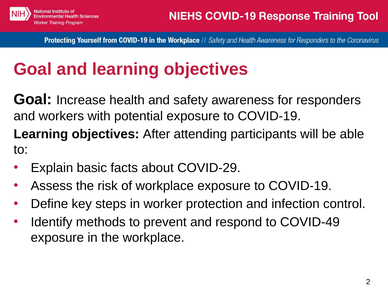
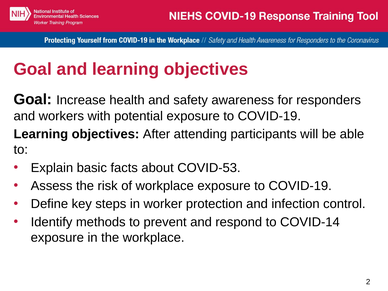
COVID-29: COVID-29 -> COVID-53 (209, 168)
COVID-49: COVID-49 -> COVID-14 (310, 222)
